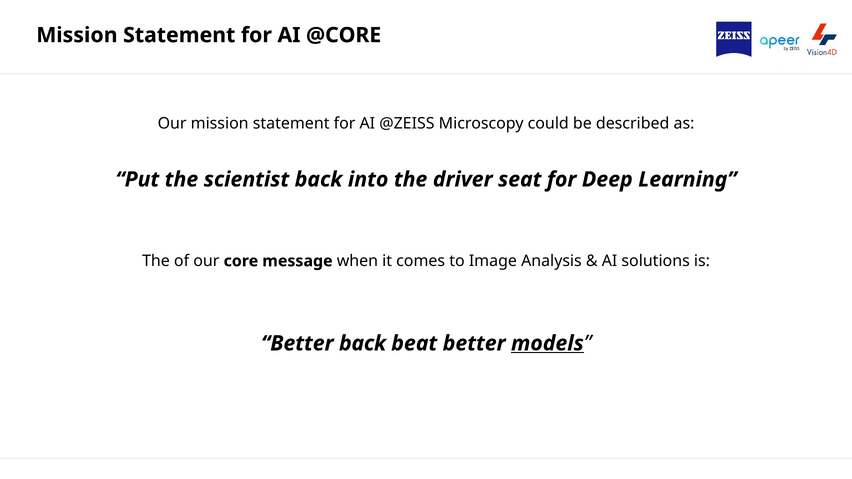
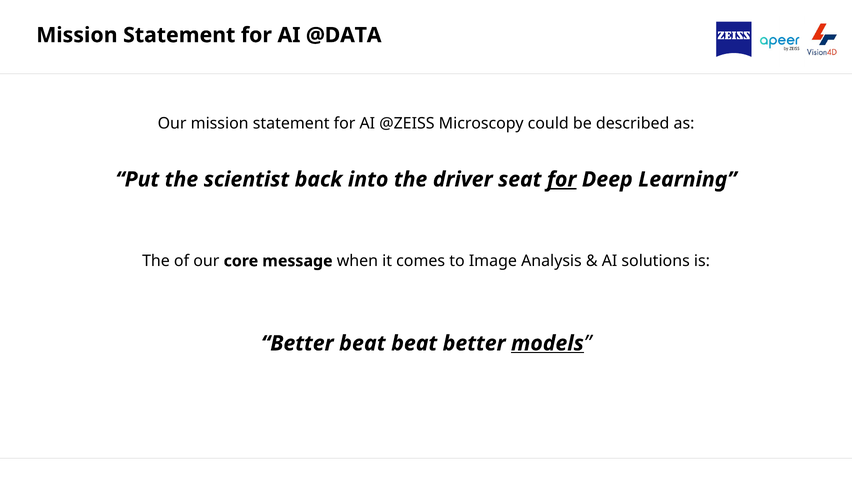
@CORE: @CORE -> @DATA (344, 35)
for underline: none -> present (562, 180)
Better back: back -> beat (362, 344)
